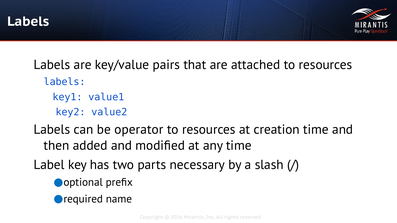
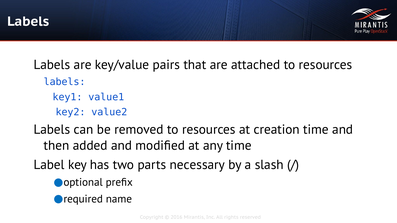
operator: operator -> removed (139, 130)
